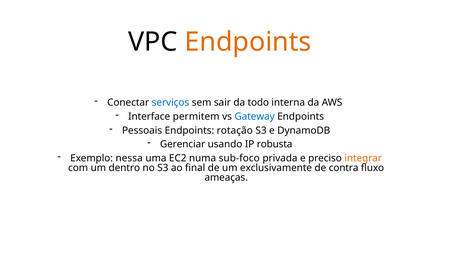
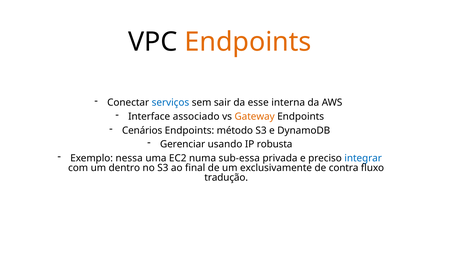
todo: todo -> esse (258, 103)
permitem: permitem -> associado (196, 116)
Gateway colour: blue -> orange (255, 116)
Pessoais: Pessoais -> Cenários (142, 130)
rotação: rotação -> método (235, 130)
sub-foco: sub-foco -> sub-essa (239, 158)
integrar colour: orange -> blue (363, 158)
ameaças: ameaças -> tradução (226, 177)
